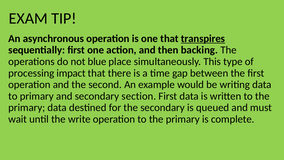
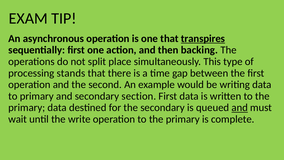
blue: blue -> split (97, 61)
impact: impact -> stands (71, 73)
and underline: none -> present (240, 107)
